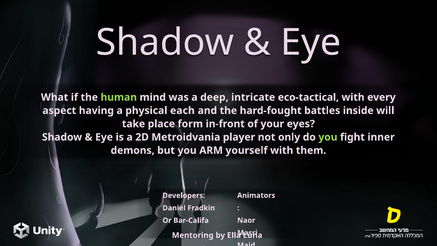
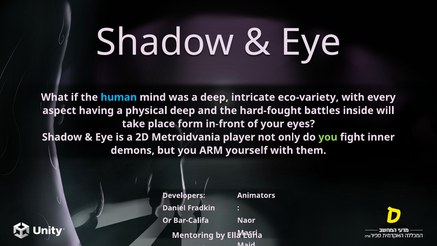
human colour: light green -> light blue (119, 97)
eco-tactical: eco-tactical -> eco-variety (308, 97)
physical each: each -> deep (183, 110)
